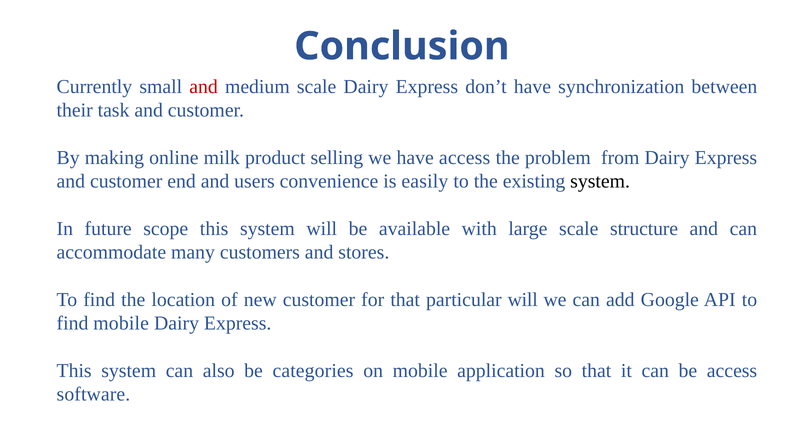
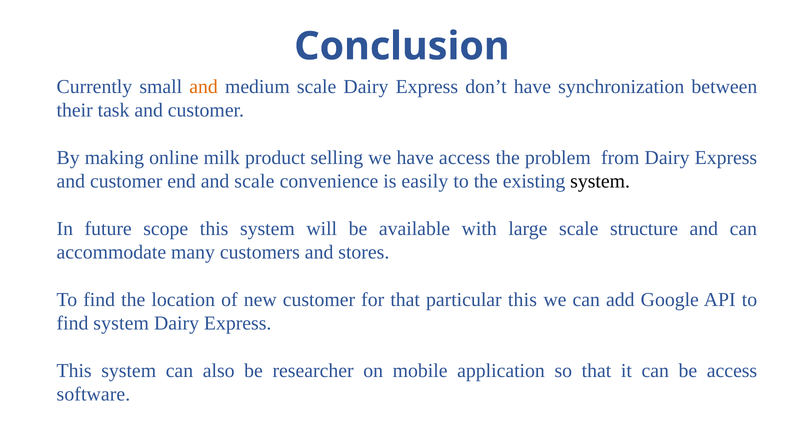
and colour: red -> orange (204, 87)
and users: users -> scale (254, 181)
particular will: will -> this (522, 300)
find mobile: mobile -> system (121, 324)
categories: categories -> researcher (313, 371)
